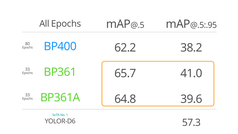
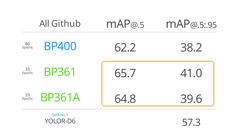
All Epochs: Epochs -> Github (66, 24)
